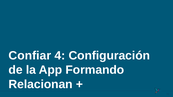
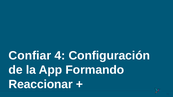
Relacionan: Relacionan -> Reaccionar (41, 85)
